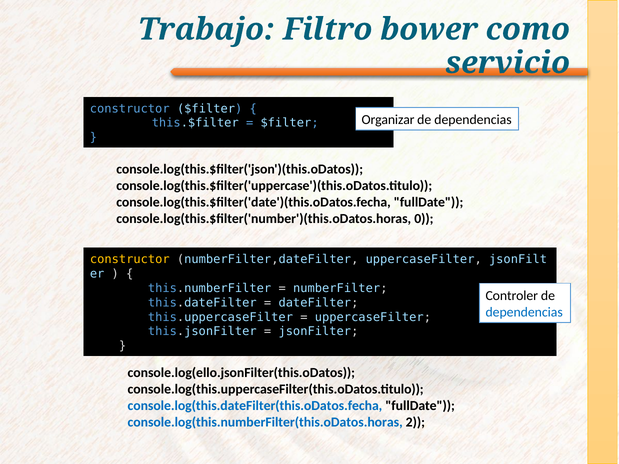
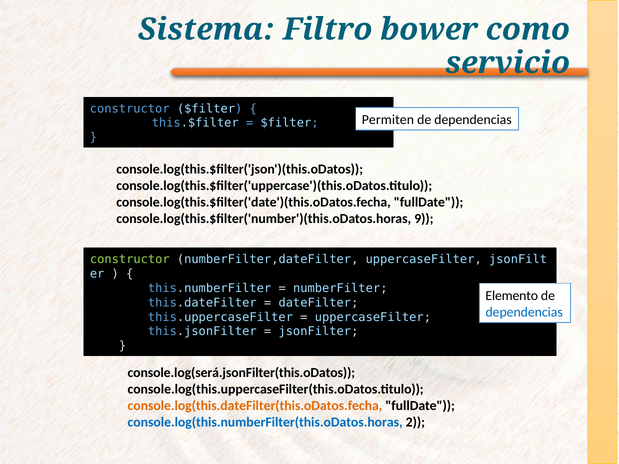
Trabajo: Trabajo -> Sistema (206, 29)
Organizar: Organizar -> Permiten (388, 120)
0: 0 -> 9 (424, 219)
constructor colour: yellow -> light green (130, 259)
Controler: Controler -> Elemento (512, 296)
console.log(ello.jsonFilter(this.oDatos: console.log(ello.jsonFilter(this.oDatos -> console.log(será.jsonFilter(this.oDatos (241, 373)
console.log(this.dateFilter(this.oDatos.fecha colour: blue -> orange (255, 406)
